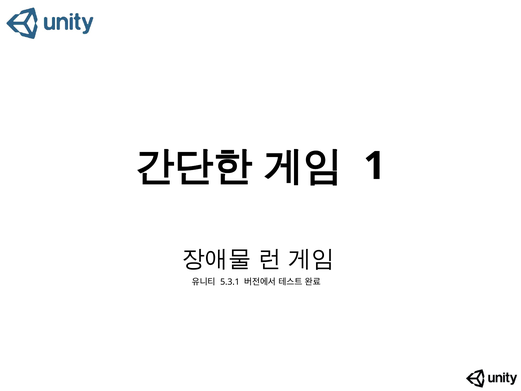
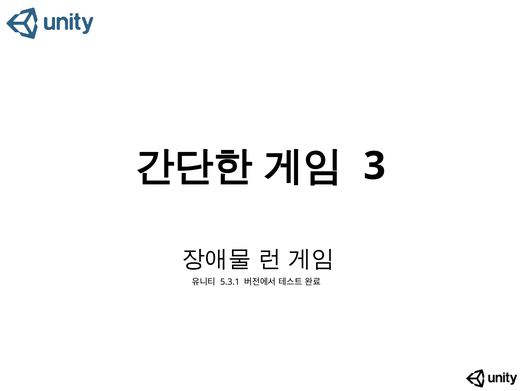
1: 1 -> 3 (375, 166)
